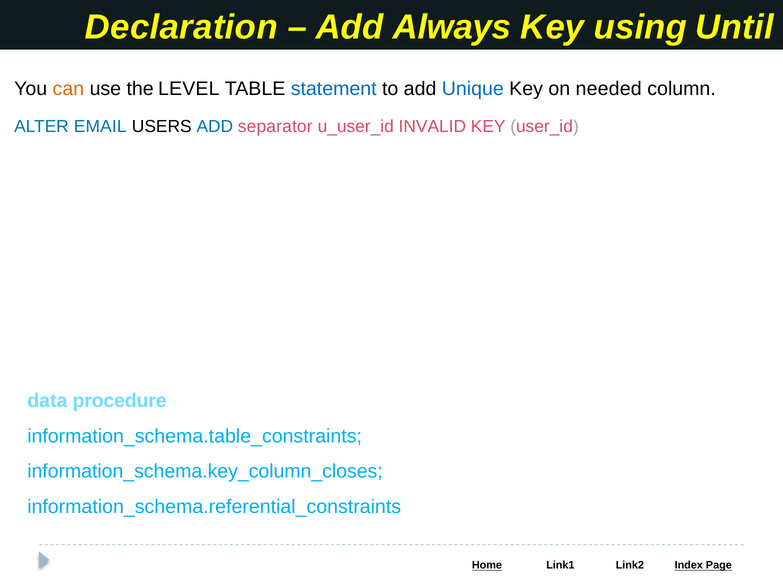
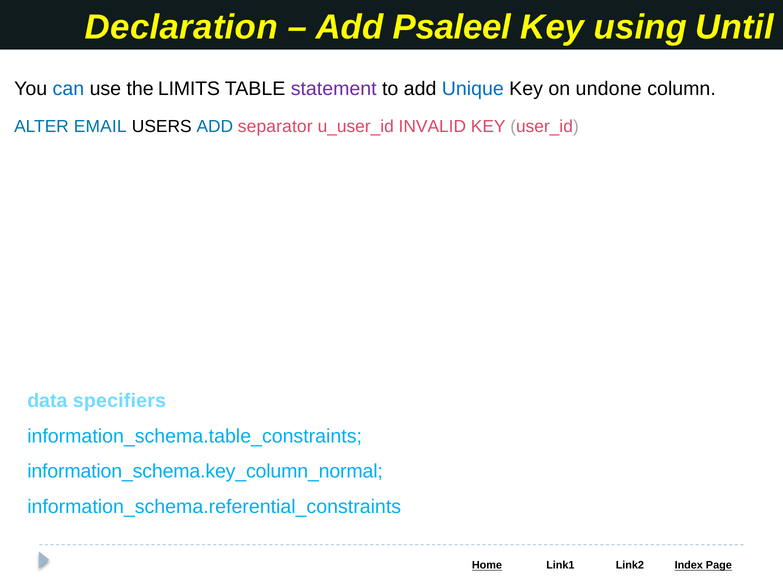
Always: Always -> Psaleel (452, 27)
can colour: orange -> blue (68, 89)
LEVEL: LEVEL -> LIMITS (189, 89)
statement colour: blue -> purple (334, 89)
needed: needed -> undone (609, 89)
procedure: procedure -> specifiers (119, 400)
information_schema.key_column_closes: information_schema.key_column_closes -> information_schema.key_column_normal (205, 471)
